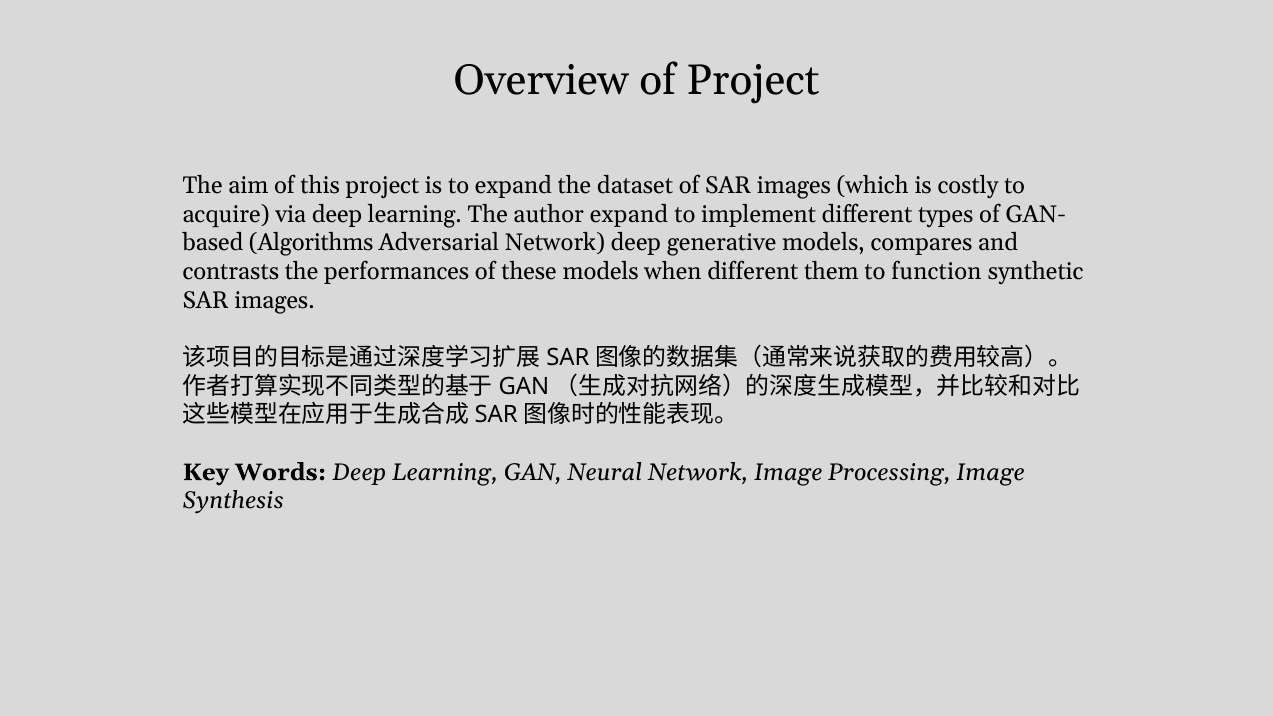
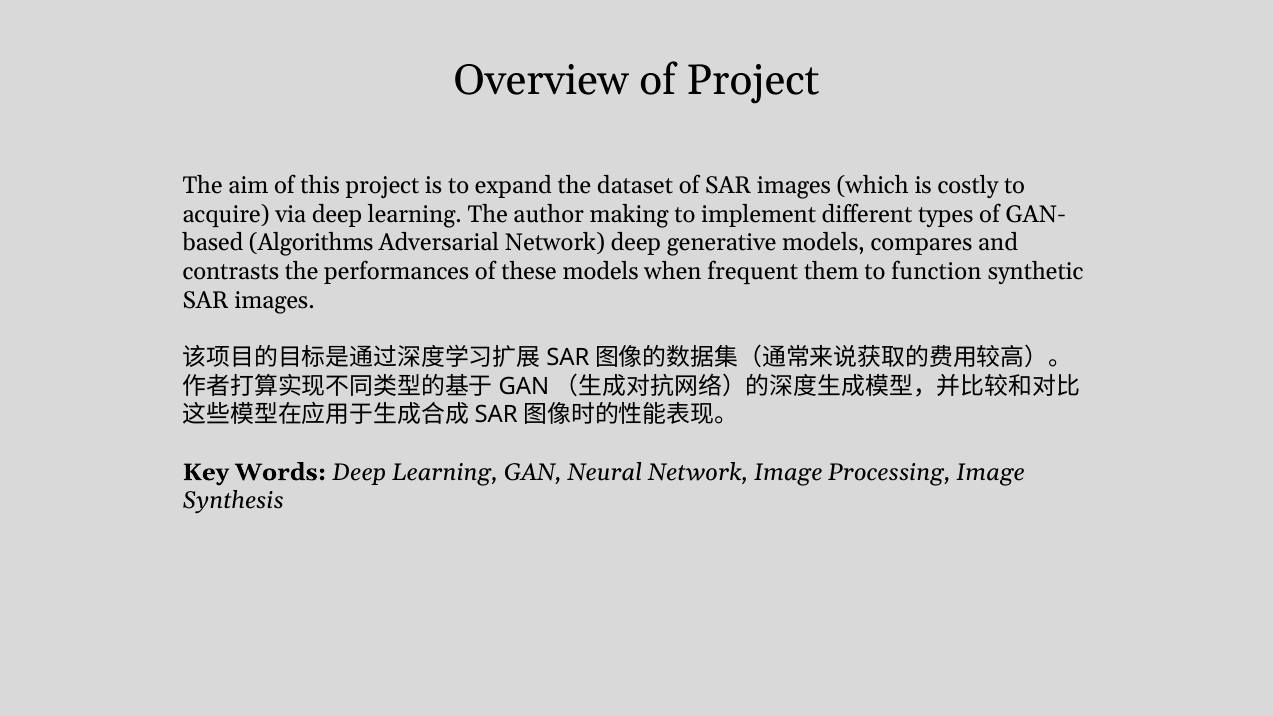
author expand: expand -> making (629, 214)
when different: different -> frequent (753, 272)
